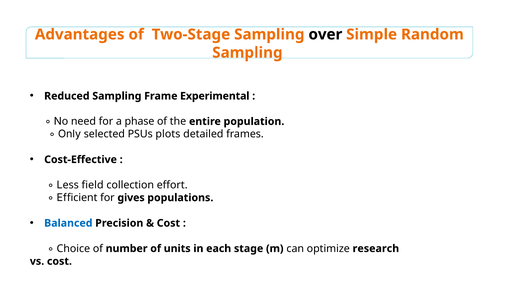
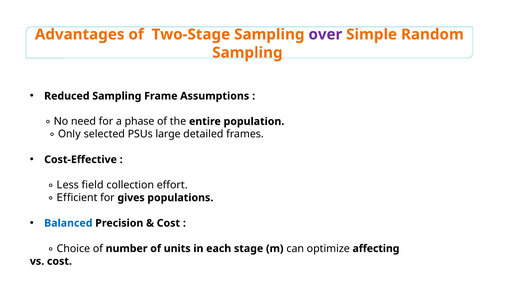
over colour: black -> purple (325, 34)
Experimental: Experimental -> Assumptions (215, 96)
plots: plots -> large (168, 134)
research: research -> affecting (376, 249)
